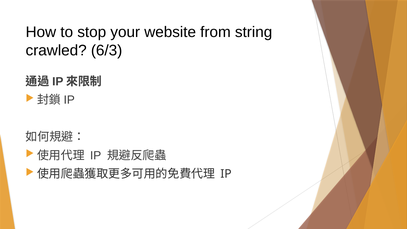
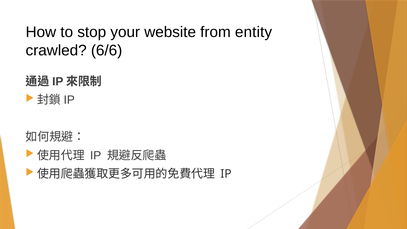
string: string -> entity (254, 32)
6/3: 6/3 -> 6/6 (107, 50)
